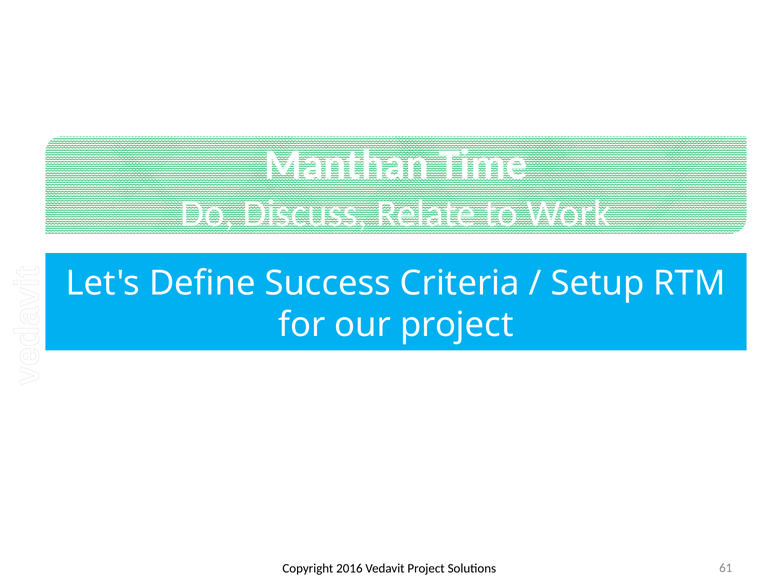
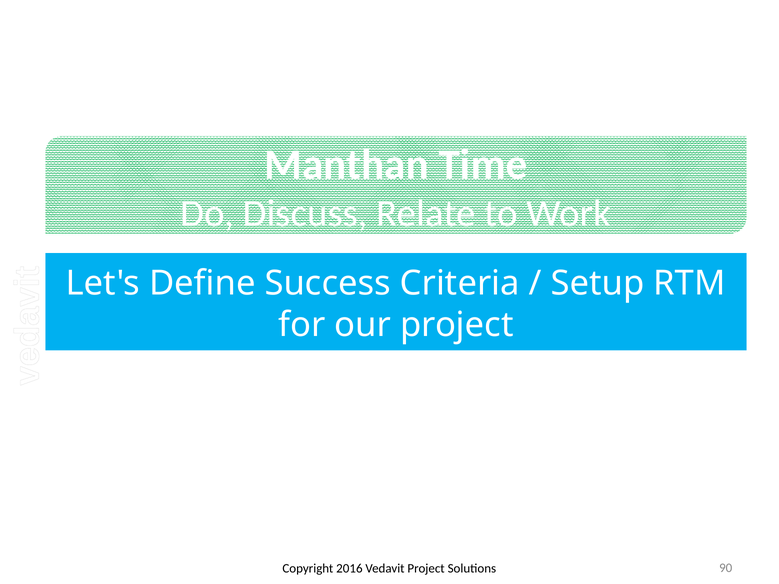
61: 61 -> 90 (726, 568)
